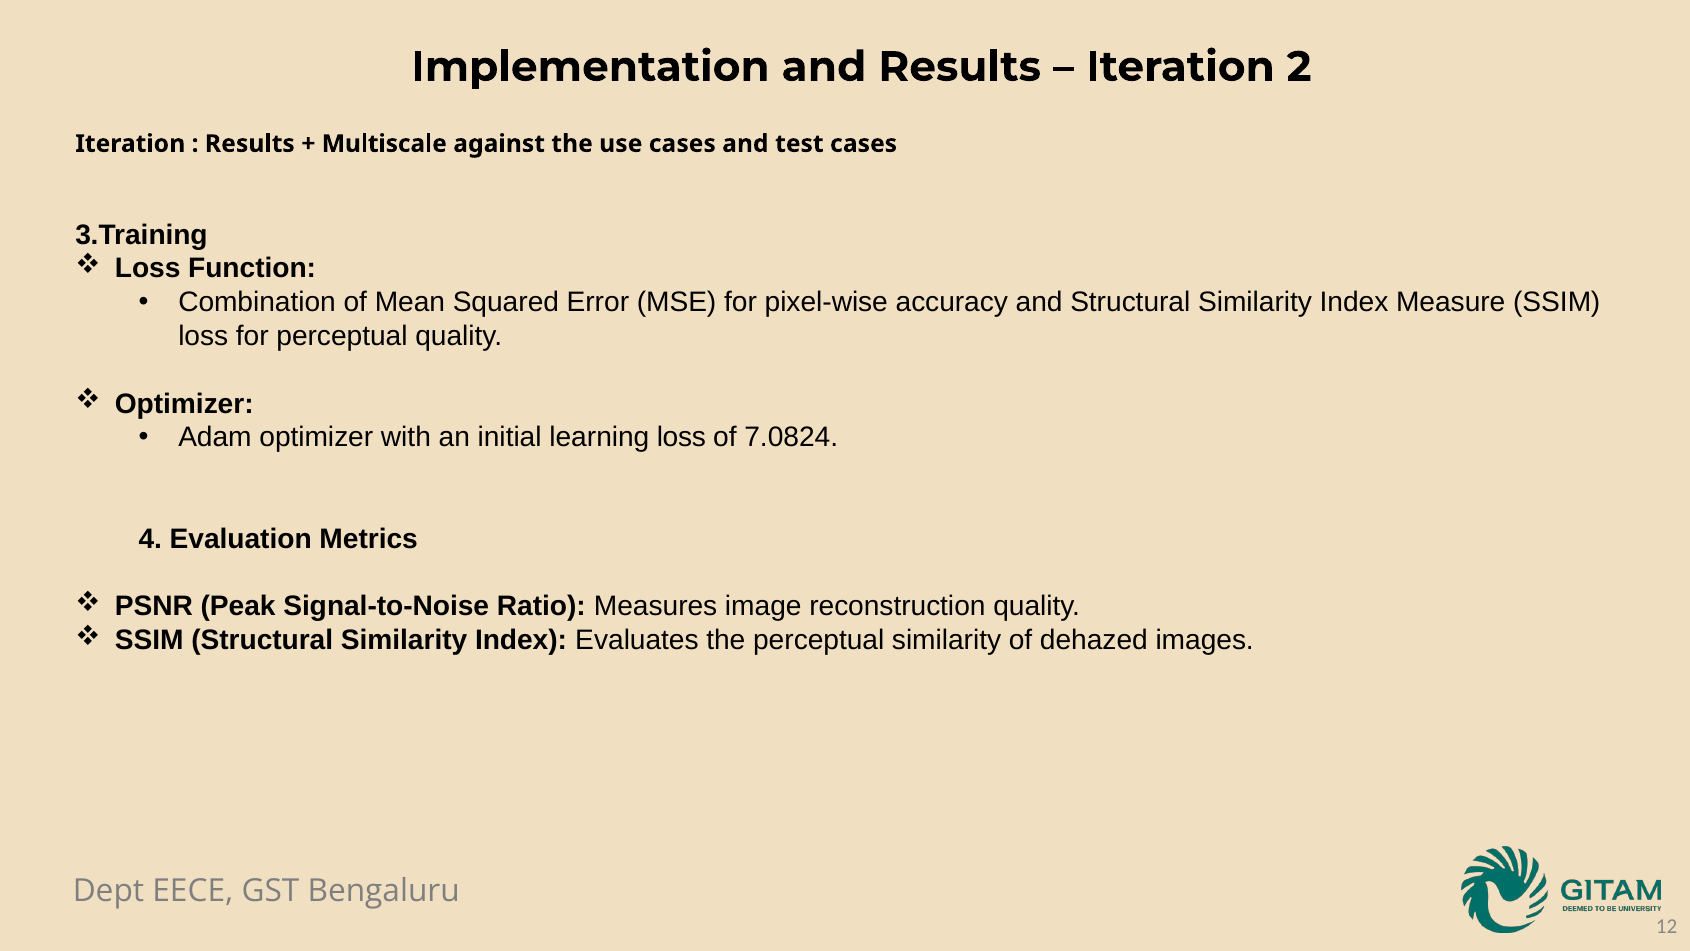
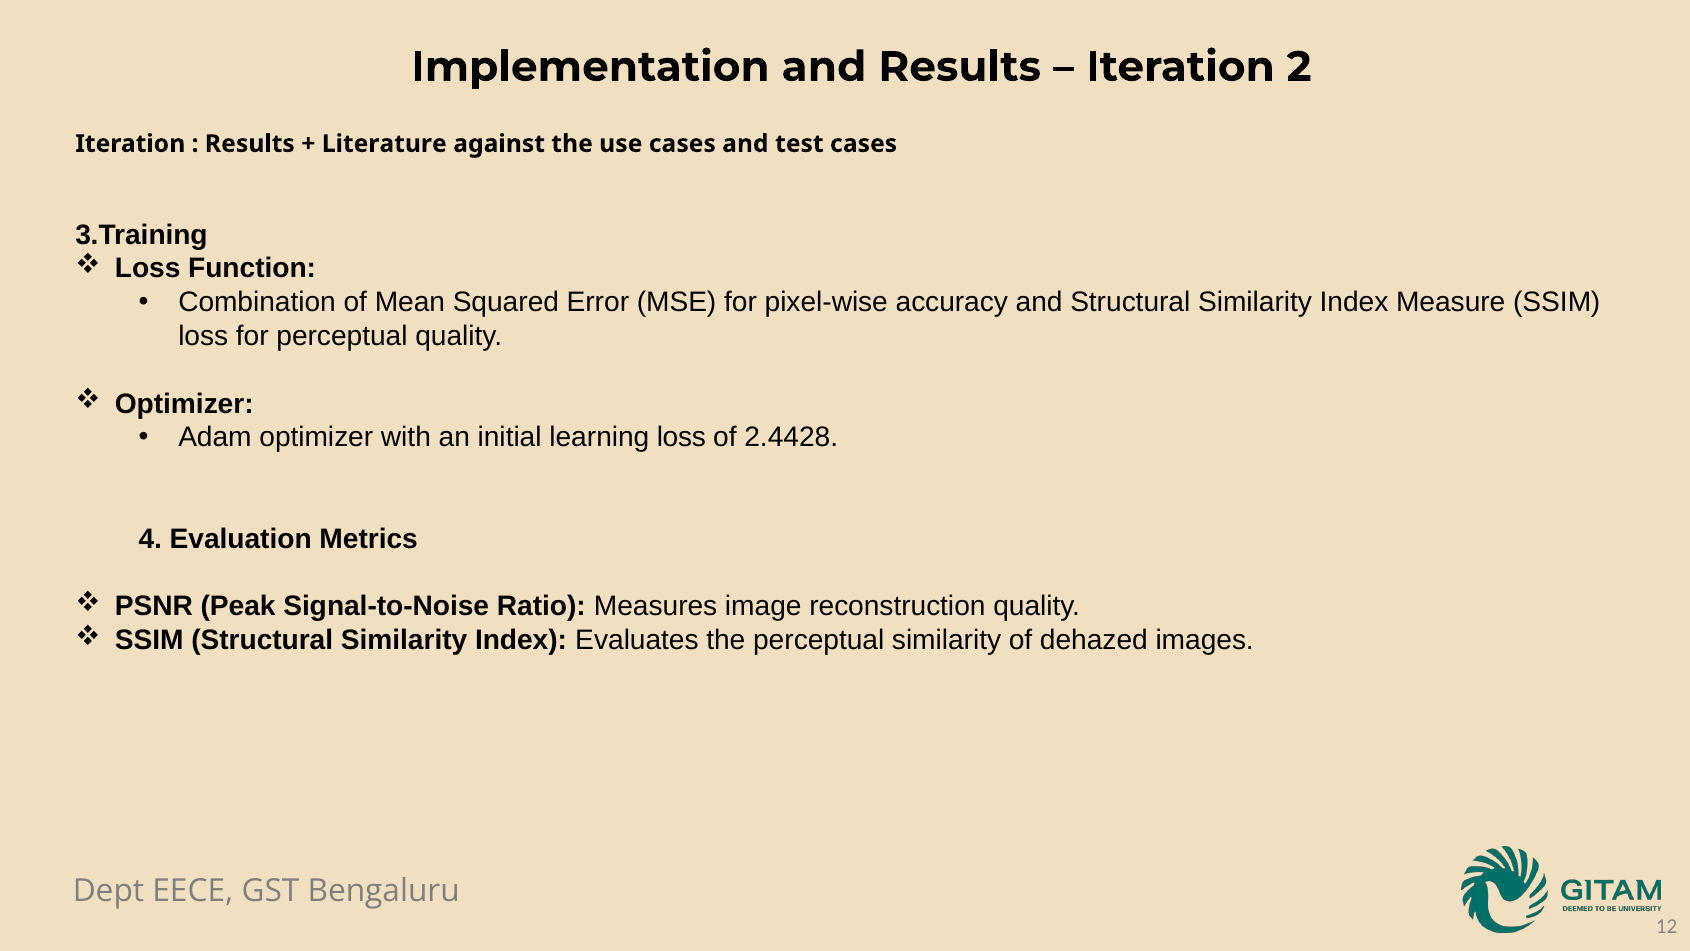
Multiscale: Multiscale -> Literature (384, 144)
7.0824: 7.0824 -> 2.4428 (791, 437)
